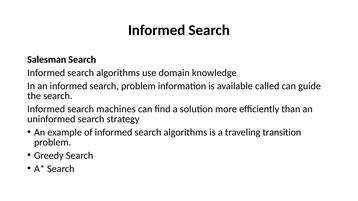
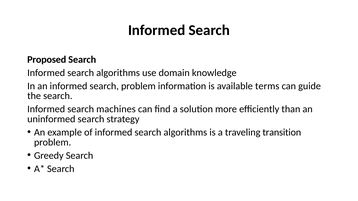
Salesman: Salesman -> Proposed (47, 60)
called: called -> terms (267, 86)
